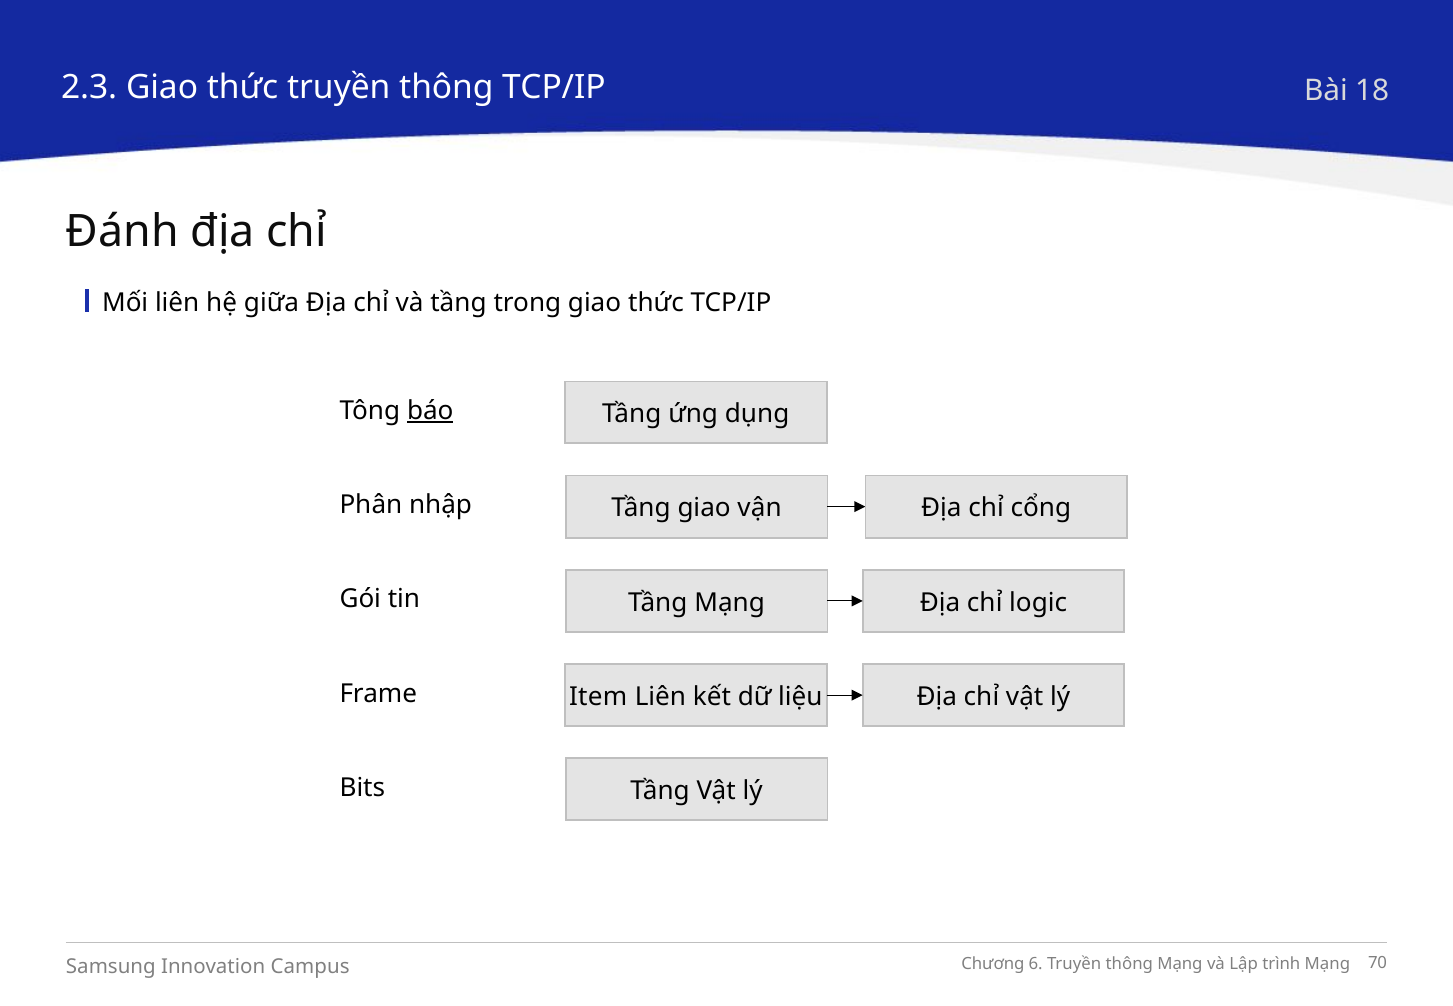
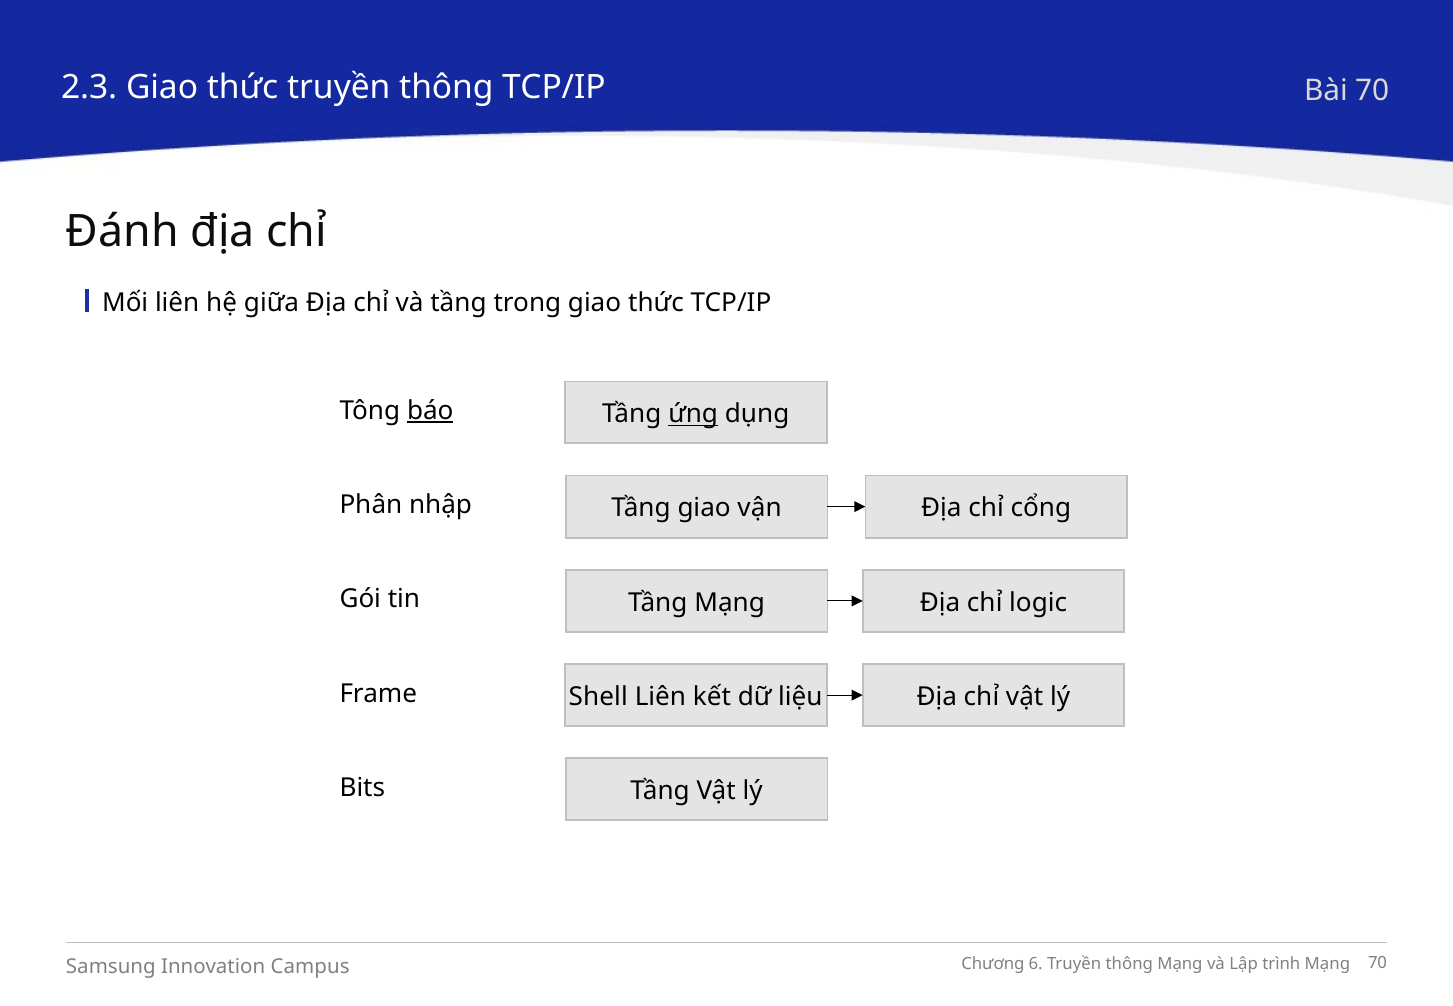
Bài 18: 18 -> 70 (1372, 90)
ứng underline: none -> present (693, 414)
Item: Item -> Shell (598, 697)
